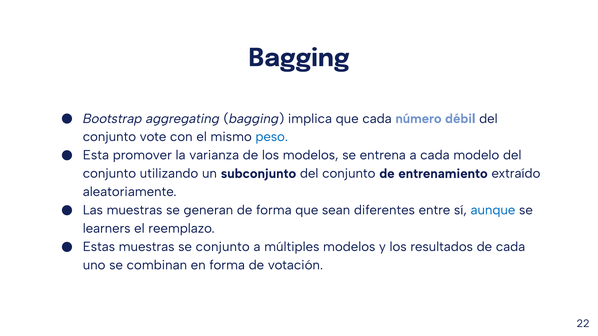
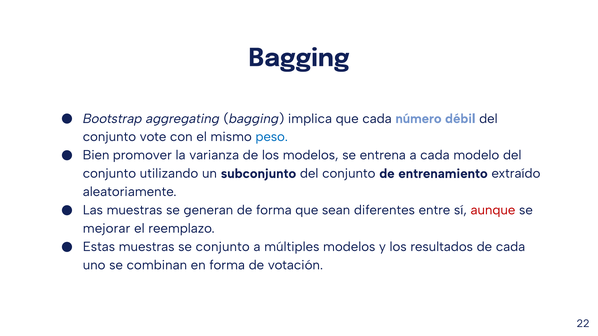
Esta: Esta -> Bien (96, 155)
aunque colour: blue -> red (493, 210)
learners: learners -> mejorar (107, 229)
